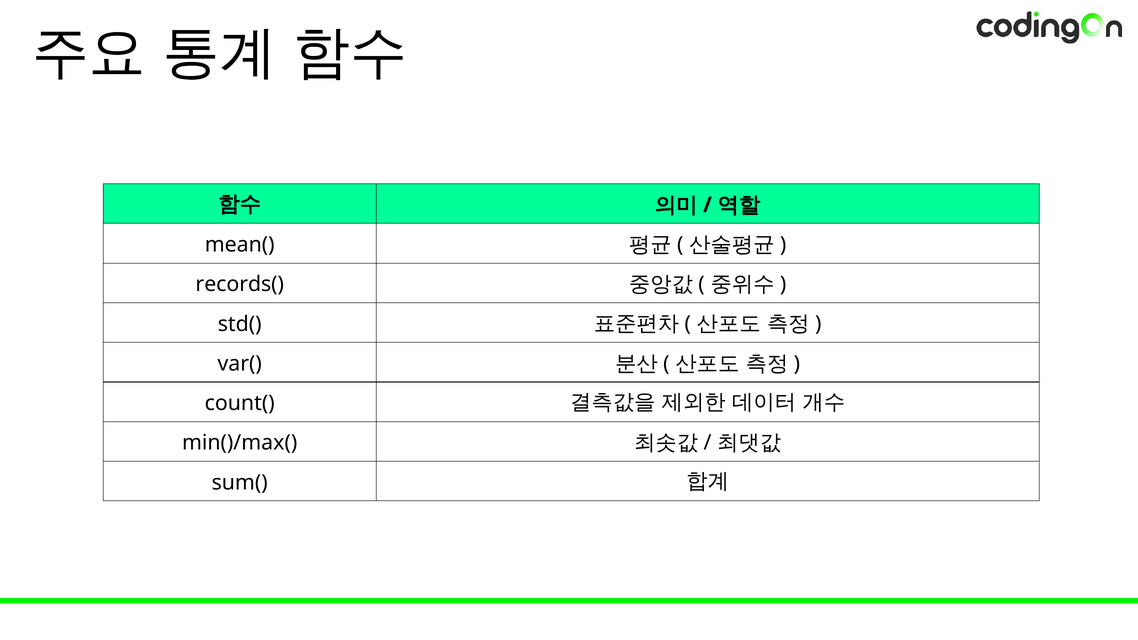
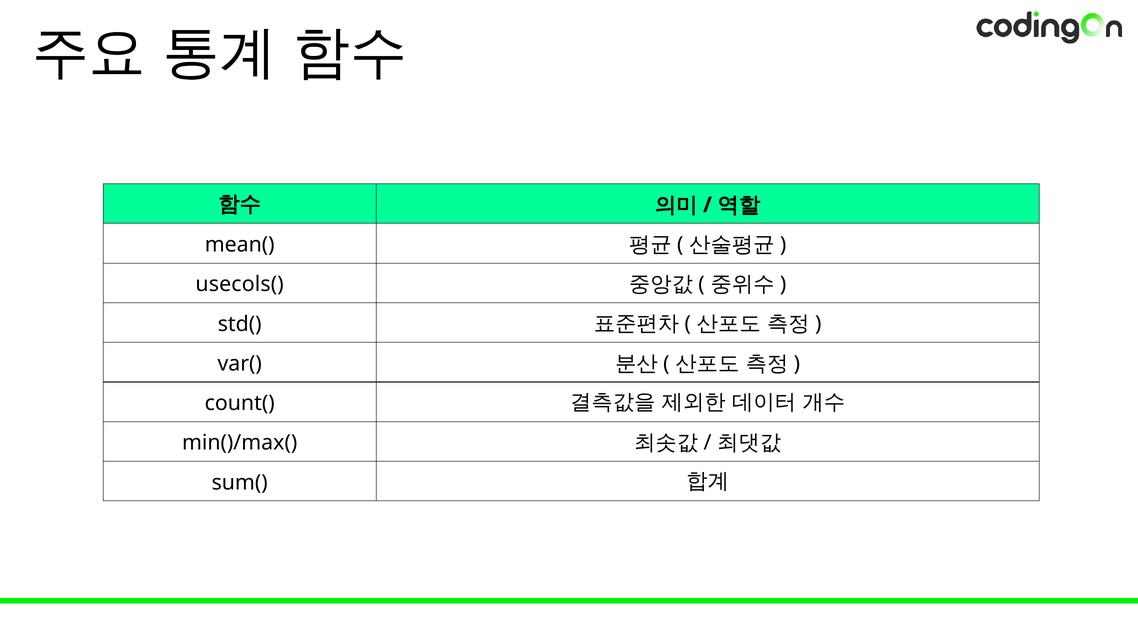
records(: records( -> usecols( (240, 284)
